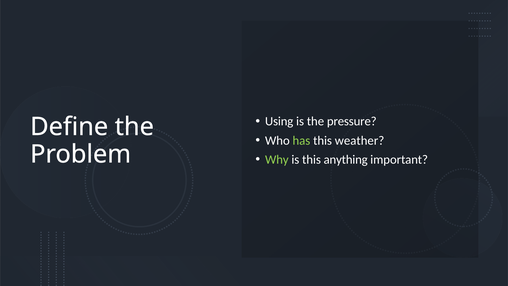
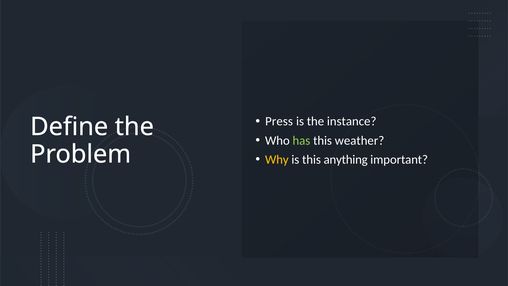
Using: Using -> Press (279, 121)
pressure: pressure -> instance (352, 121)
Why colour: light green -> yellow (277, 159)
